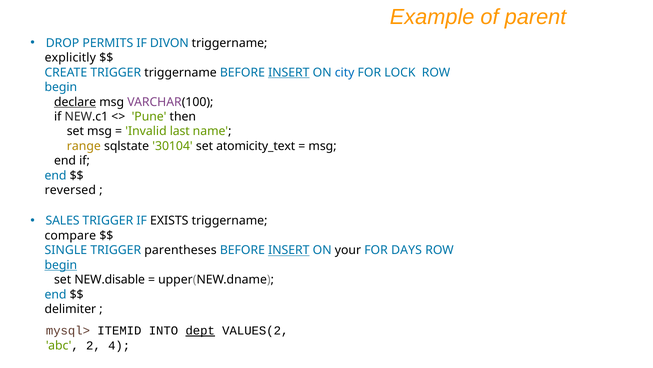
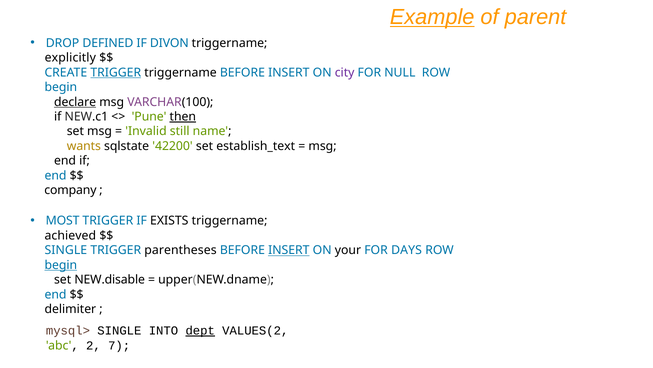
Example underline: none -> present (432, 17)
PERMITS: PERMITS -> DEFINED (108, 43)
TRIGGER underline: none -> present (116, 72)
INSERT underline: present -> none (289, 72)
city colour: blue -> purple (345, 72)
LOCK: LOCK -> NULL (400, 72)
then underline: none -> present (183, 116)
last: last -> still (180, 131)
range: range -> wants (84, 146)
30104: 30104 -> 42200 (172, 146)
atomicity_text: atomicity_text -> establish_text (256, 146)
reversed: reversed -> company (70, 190)
SALES: SALES -> MOST (63, 220)
compare: compare -> achieved (70, 235)
mysql> ITEMID: ITEMID -> SINGLE (119, 330)
4: 4 -> 7 (119, 345)
